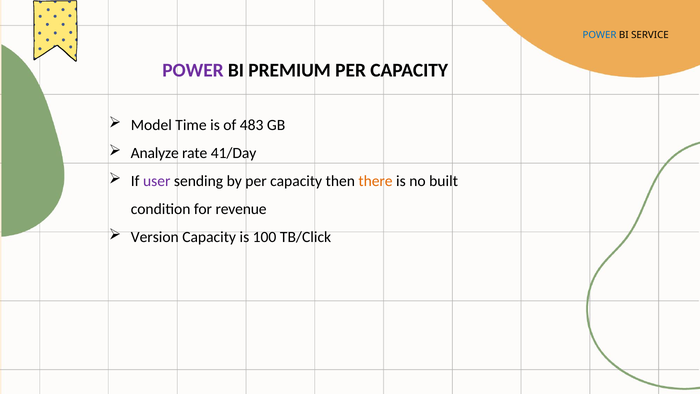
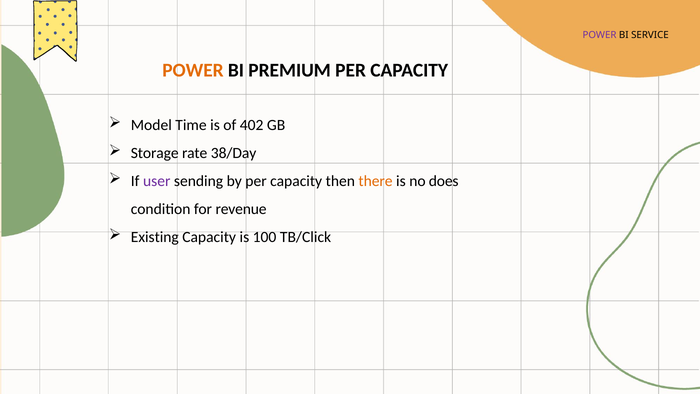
POWER colour: blue -> purple (599, 35)
POWER colour: purple -> orange (193, 70)
483: 483 -> 402 (252, 125)
Analyze: Analyze -> Storage (155, 153)
41/Day: 41/Day -> 38/Day (234, 153)
built: built -> does (444, 181)
Version: Version -> Existing (155, 237)
